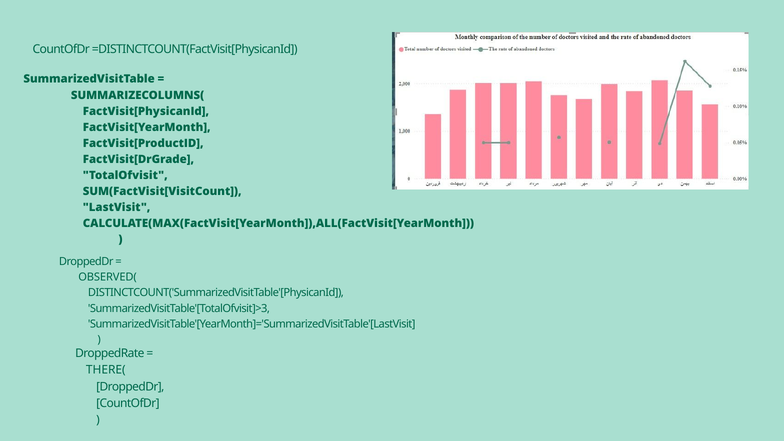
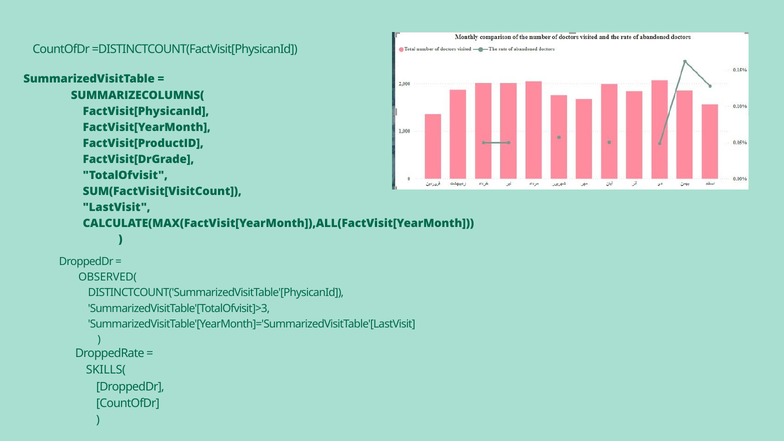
THERE(: THERE( -> SKILLS( (106, 370)
